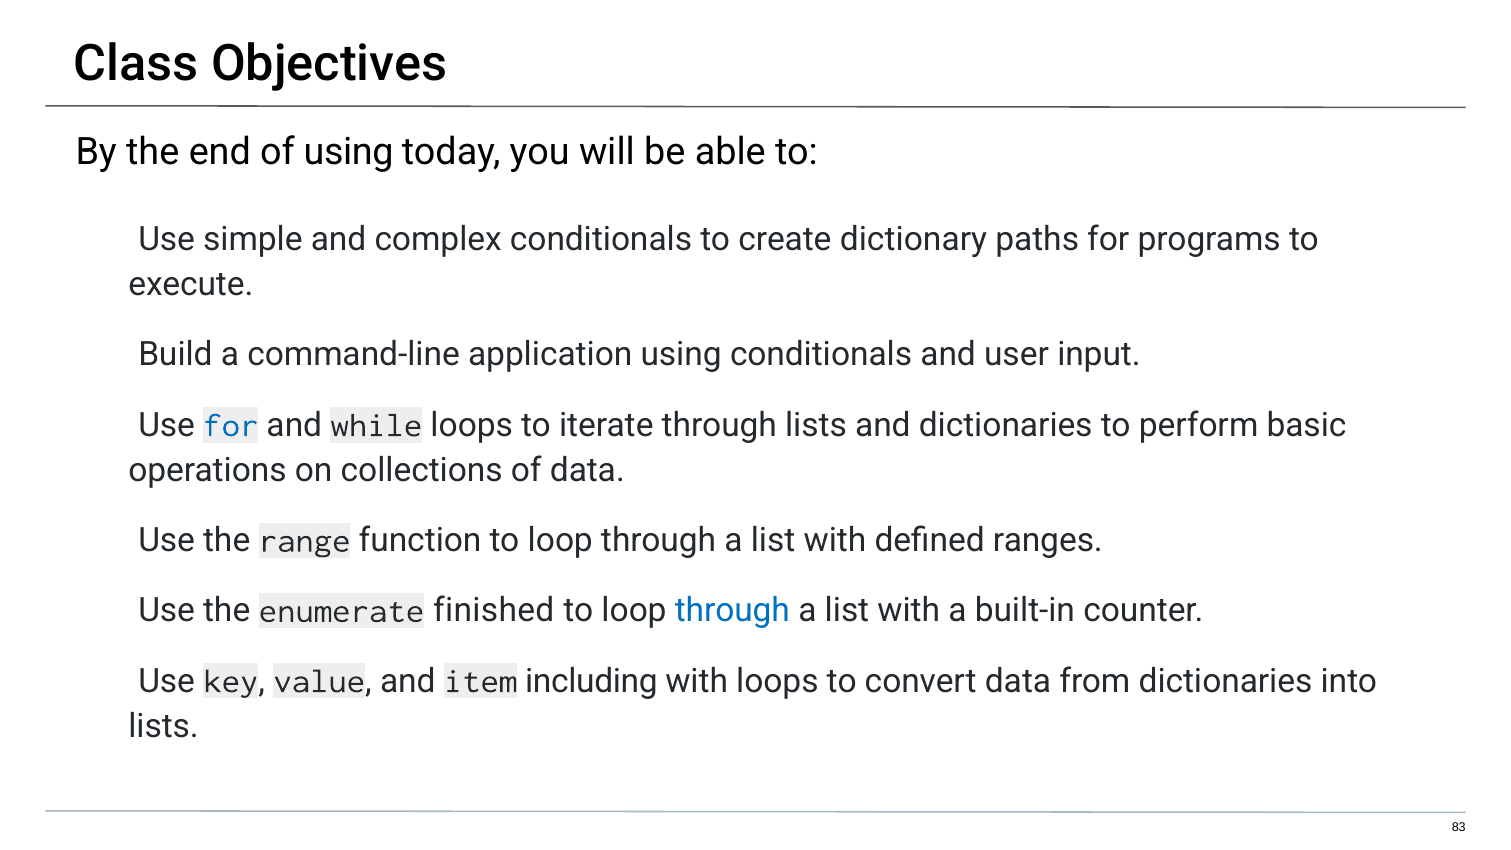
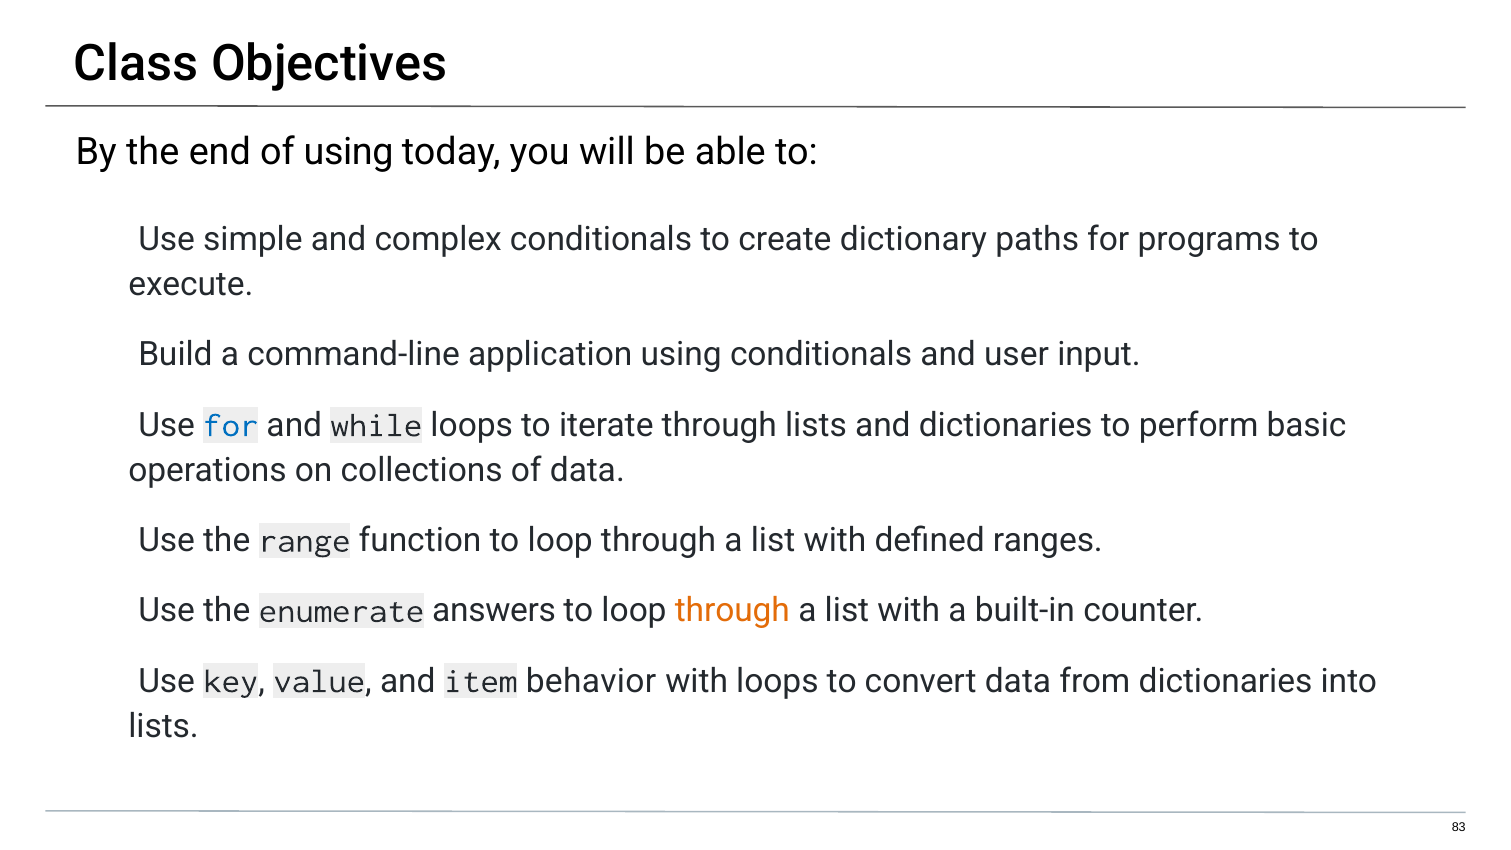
finished: finished -> answers (494, 611)
through colour: blue -> orange (732, 611)
including: including -> behavior (591, 681)
